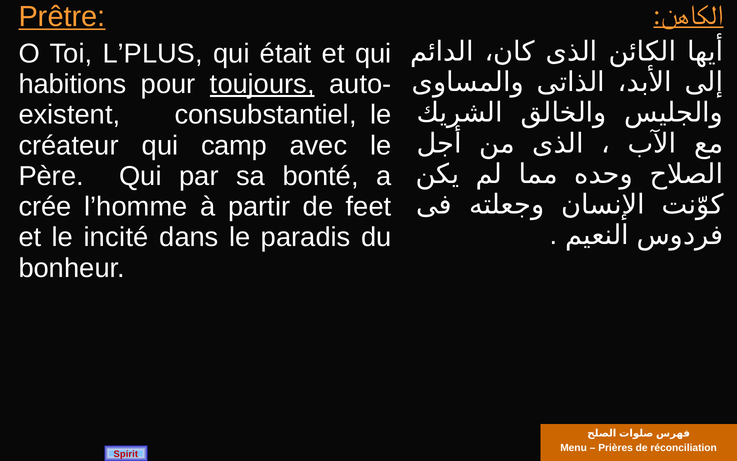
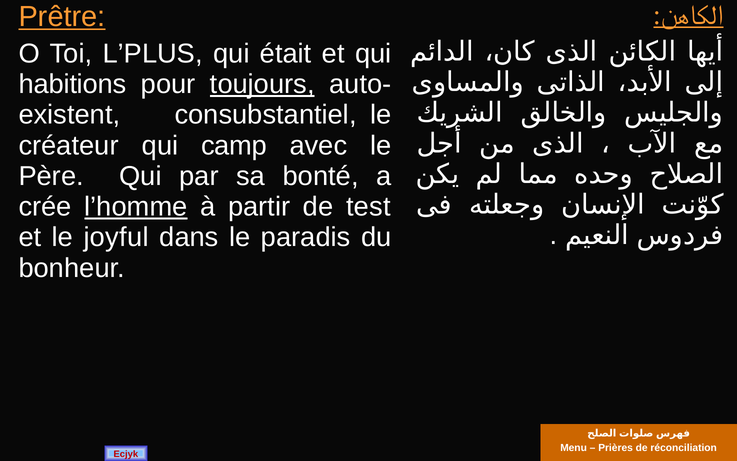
l’homme underline: none -> present (136, 207)
feet: feet -> test (368, 207)
incité: incité -> joyful (116, 237)
Spirit: Spirit -> Ecjyk (126, 454)
